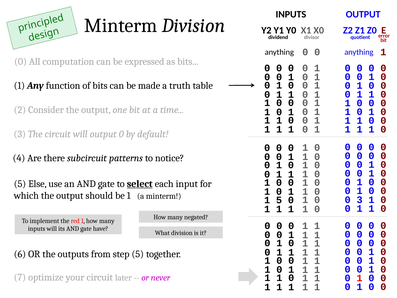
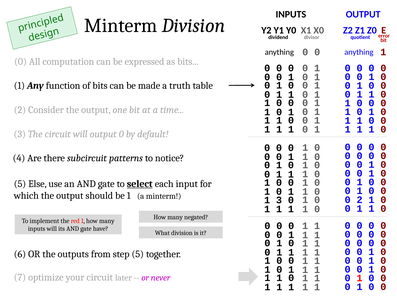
3: 3 -> 2 (360, 200)
1 5: 5 -> 3 (279, 200)
